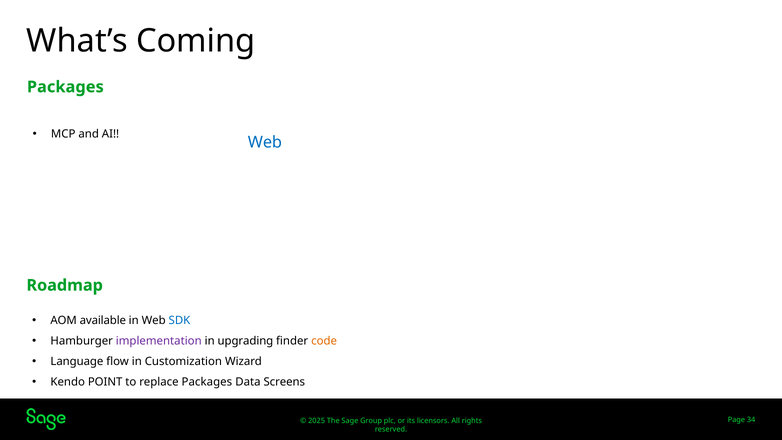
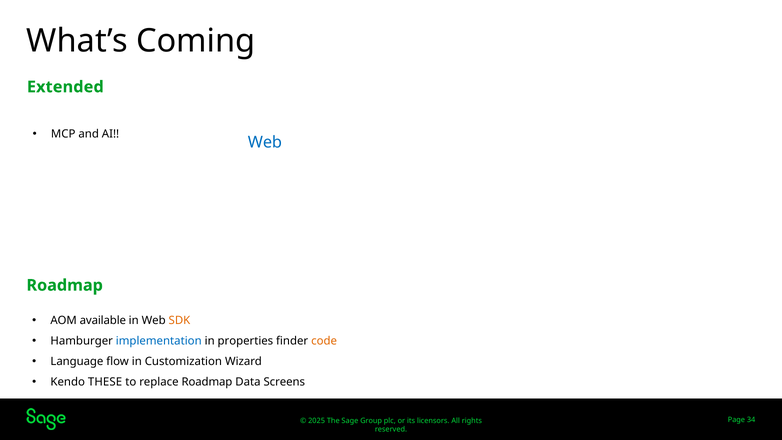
Packages: Packages -> Extended (65, 87)
SDK colour: blue -> orange (179, 320)
implementation colour: purple -> blue (159, 341)
upgrading: upgrading -> properties (245, 341)
POINT: POINT -> THESE (105, 382)
replace Packages: Packages -> Roadmap (207, 382)
